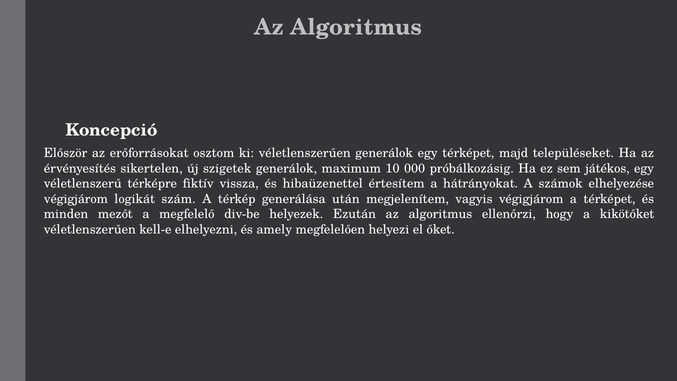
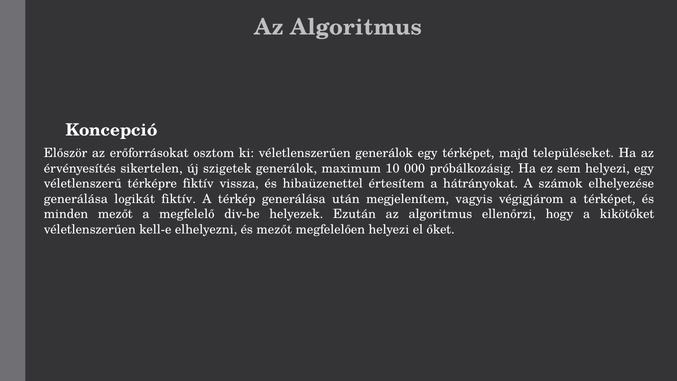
sem játékos: játékos -> helyezi (607, 168)
végigjárom: végigjárom -> generálása (76, 199)
logikát szám: szám -> fiktív (179, 199)
és amely: amely -> mezőt (274, 229)
